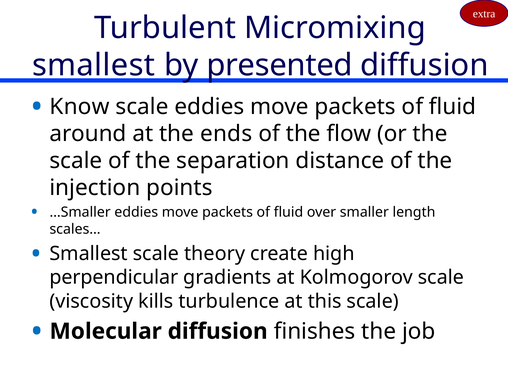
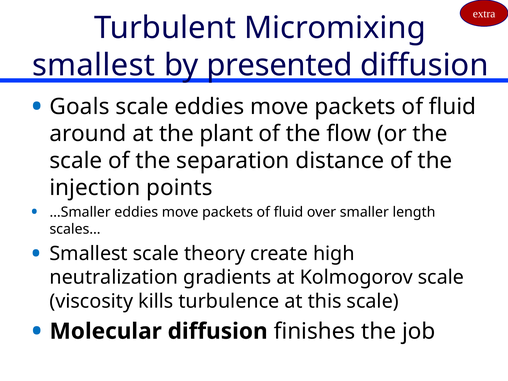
Know: Know -> Goals (80, 107)
ends: ends -> plant (226, 134)
perpendicular: perpendicular -> neutralization (114, 277)
